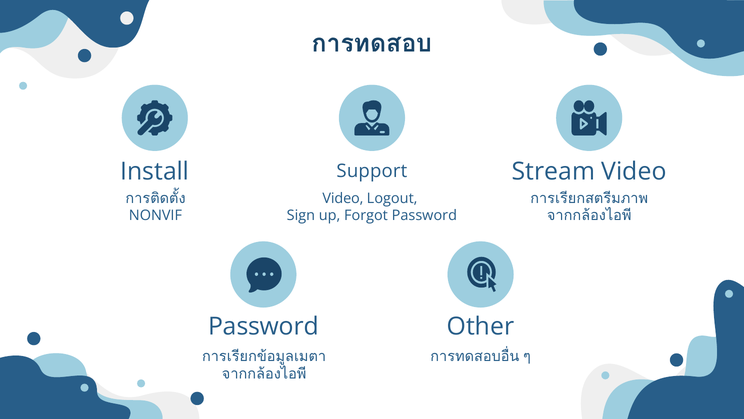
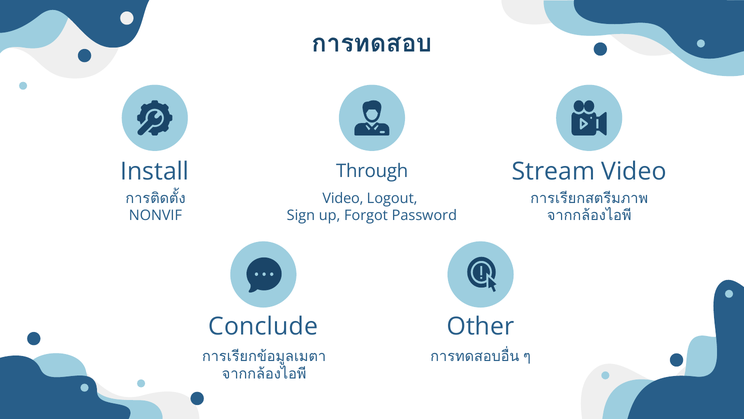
Support: Support -> Through (372, 171)
Password: Password -> Conclude (263, 326)
